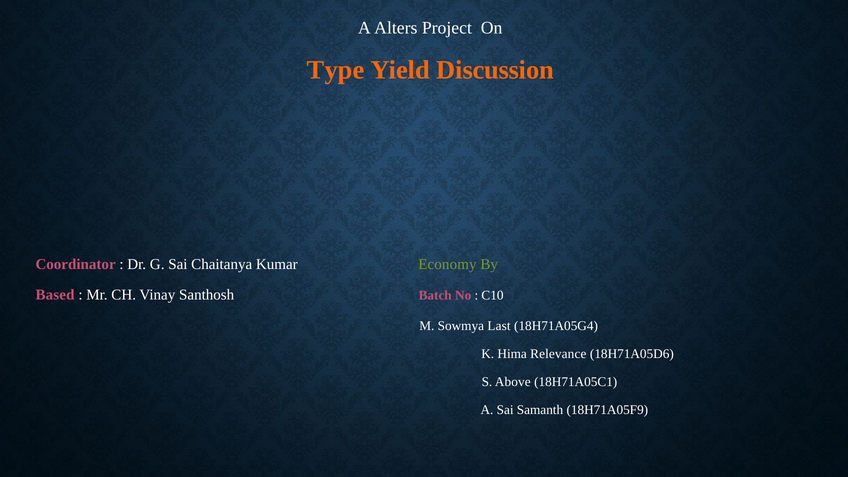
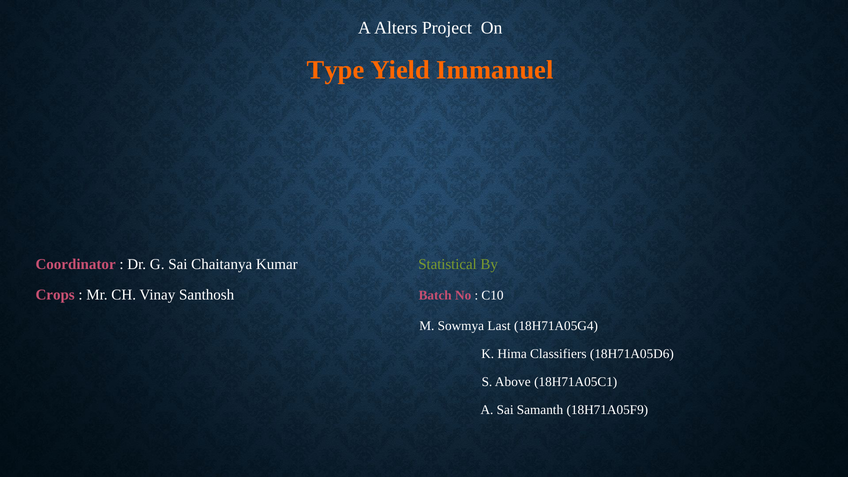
Discussion: Discussion -> Immanuel (495, 70)
Economy: Economy -> Statistical (448, 264)
Based: Based -> Crops (55, 295)
Relevance: Relevance -> Classifiers (558, 354)
